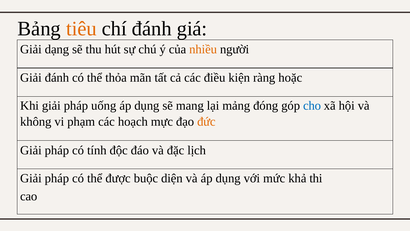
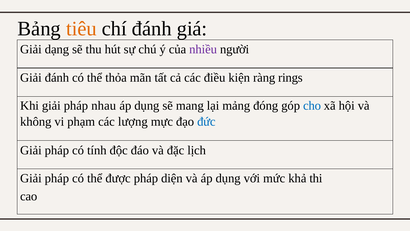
nhiều colour: orange -> purple (203, 49)
hoặc: hoặc -> rings (290, 78)
uống: uống -> nhau (104, 106)
hoạch: hoạch -> lượng (133, 121)
đức colour: orange -> blue (206, 121)
được buộc: buộc -> pháp (146, 178)
